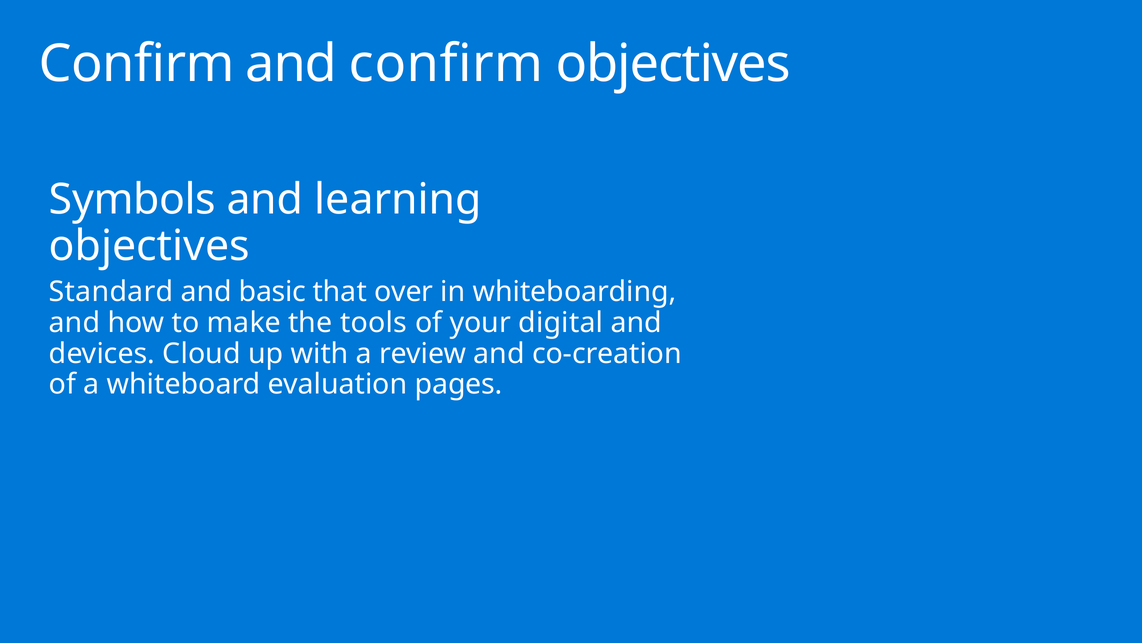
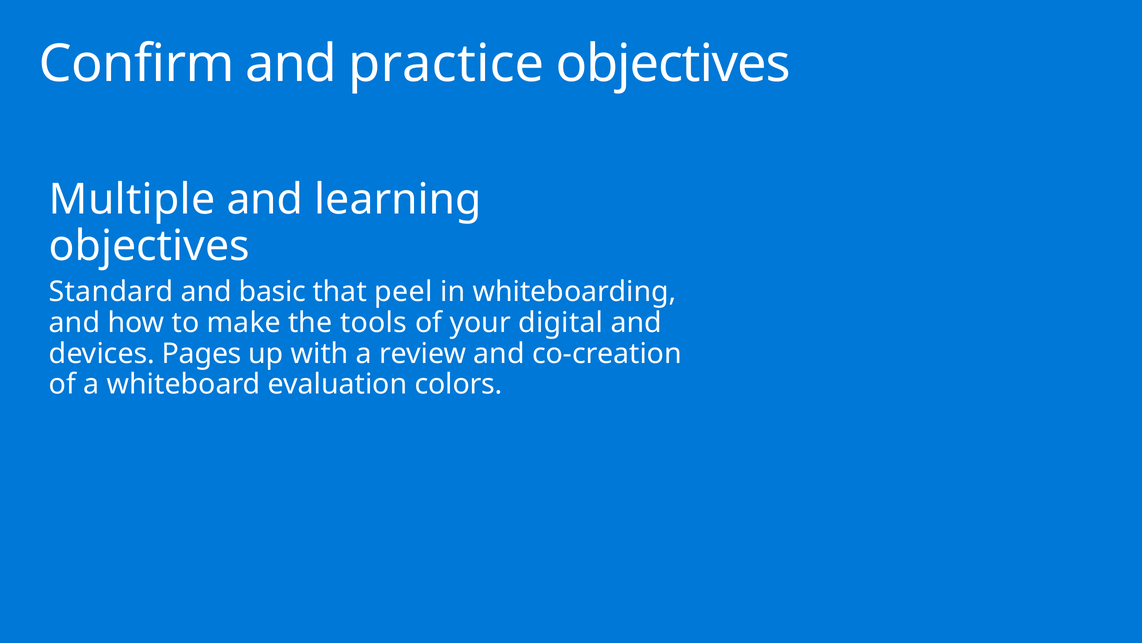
and confirm: confirm -> practice (446, 64)
Symbols: Symbols -> Multiple (132, 200)
over: over -> peel (403, 292)
Cloud: Cloud -> Pages (202, 353)
pages: pages -> colors (459, 384)
